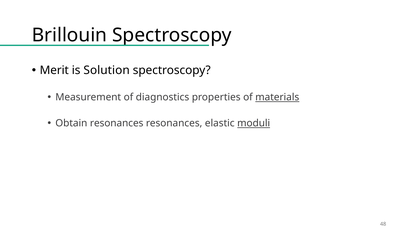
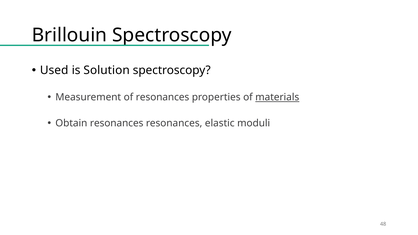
Merit: Merit -> Used (54, 70)
of diagnostics: diagnostics -> resonances (163, 97)
moduli underline: present -> none (254, 123)
